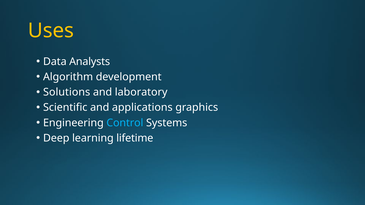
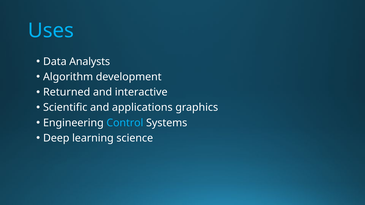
Uses colour: yellow -> light blue (51, 31)
Solutions: Solutions -> Returned (67, 92)
laboratory: laboratory -> interactive (141, 92)
lifetime: lifetime -> science (135, 138)
